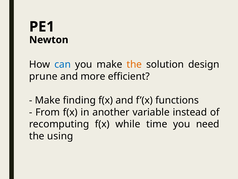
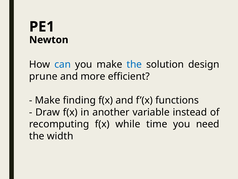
the colour: orange -> blue (134, 64)
From: From -> Draw (48, 112)
using: using -> width (60, 136)
